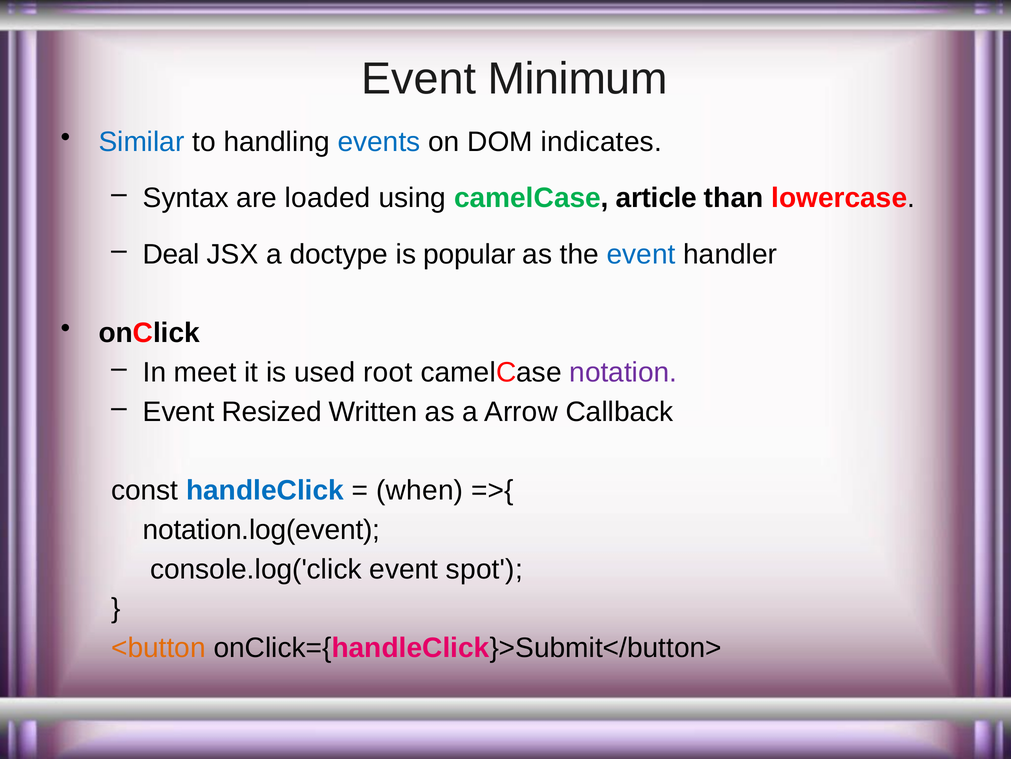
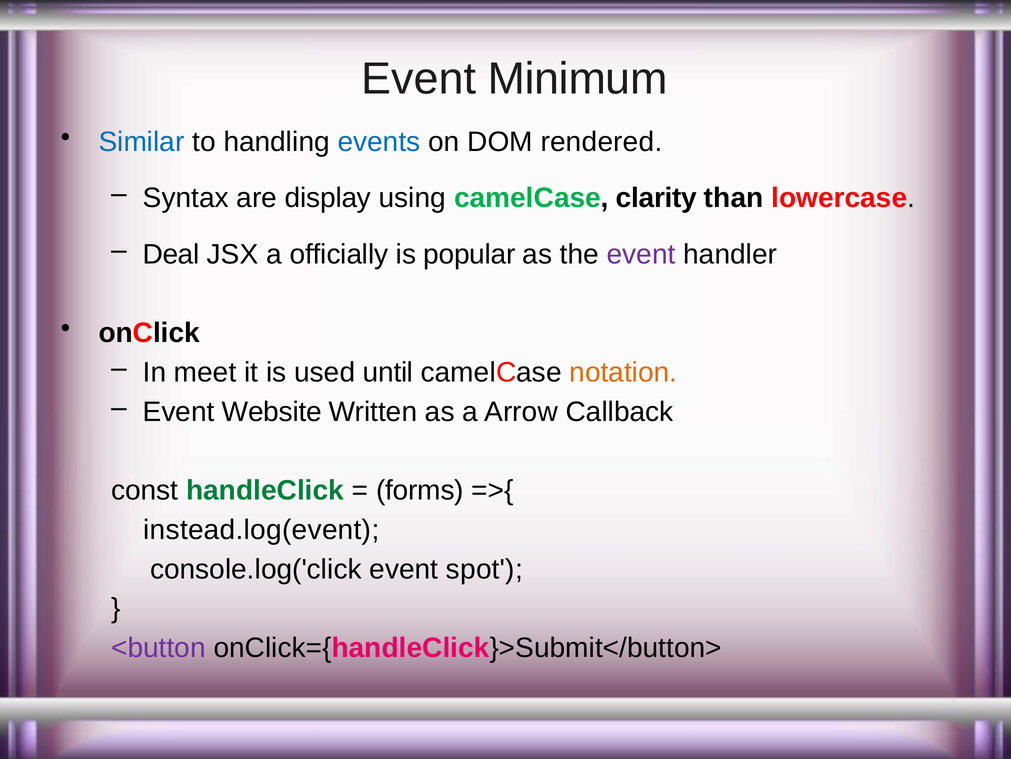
indicates: indicates -> rendered (601, 142)
loaded: loaded -> display (328, 198)
article: article -> clarity (656, 198)
doctype: doctype -> officially (339, 254)
event colour: blue -> purple (641, 254)
root: root -> until (388, 372)
notation colour: purple -> orange (623, 372)
Resized: Resized -> Website (272, 411)
handleClick colour: blue -> green (265, 490)
when: when -> forms (420, 490)
notation.log(event: notation.log(event -> instead.log(event (261, 529)
<button colour: orange -> purple (158, 647)
